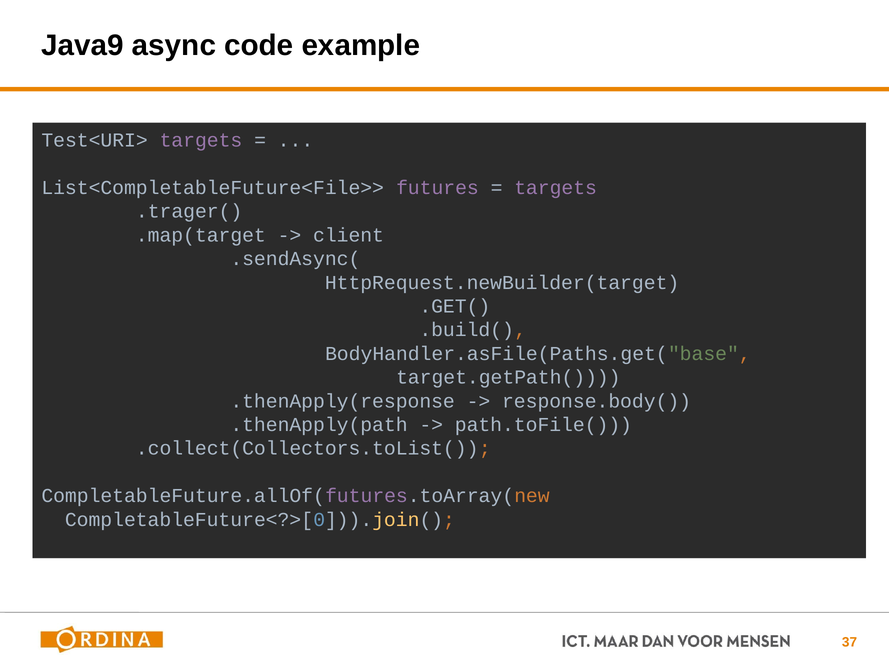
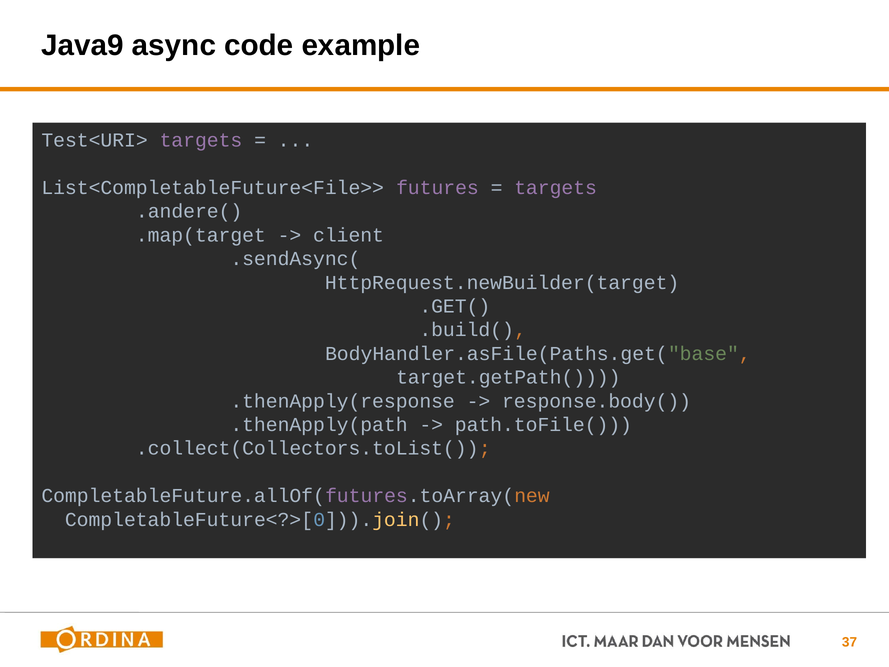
.trager(: .trager( -> .andere( (189, 211)
